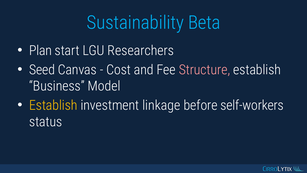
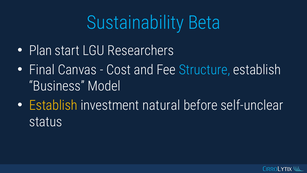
Seed: Seed -> Final (42, 70)
Structure colour: pink -> light blue (204, 70)
linkage: linkage -> natural (161, 105)
self-workers: self-workers -> self-unclear (252, 105)
